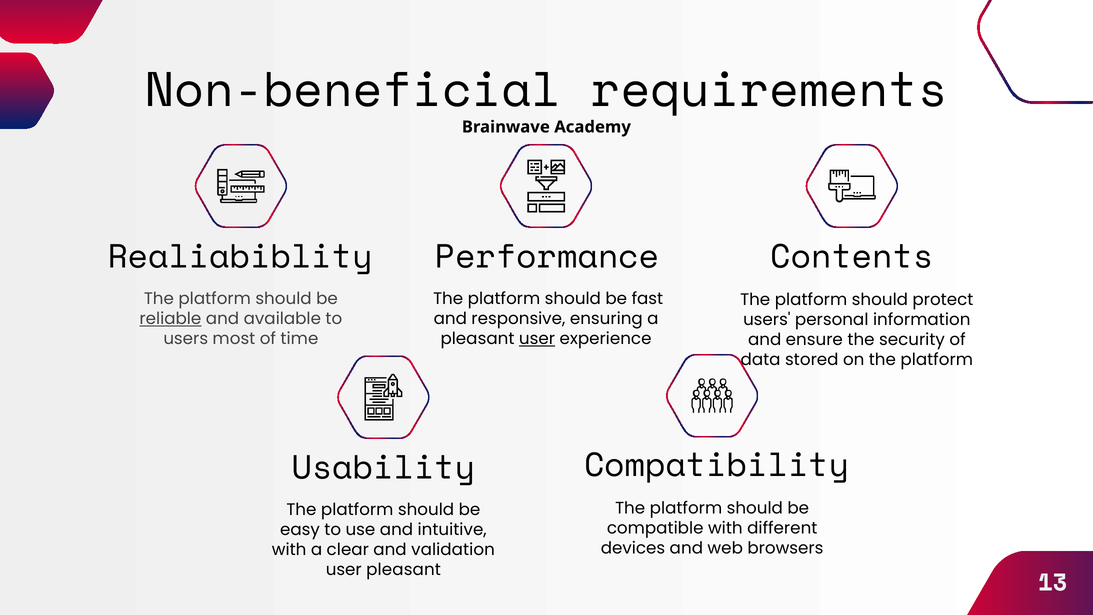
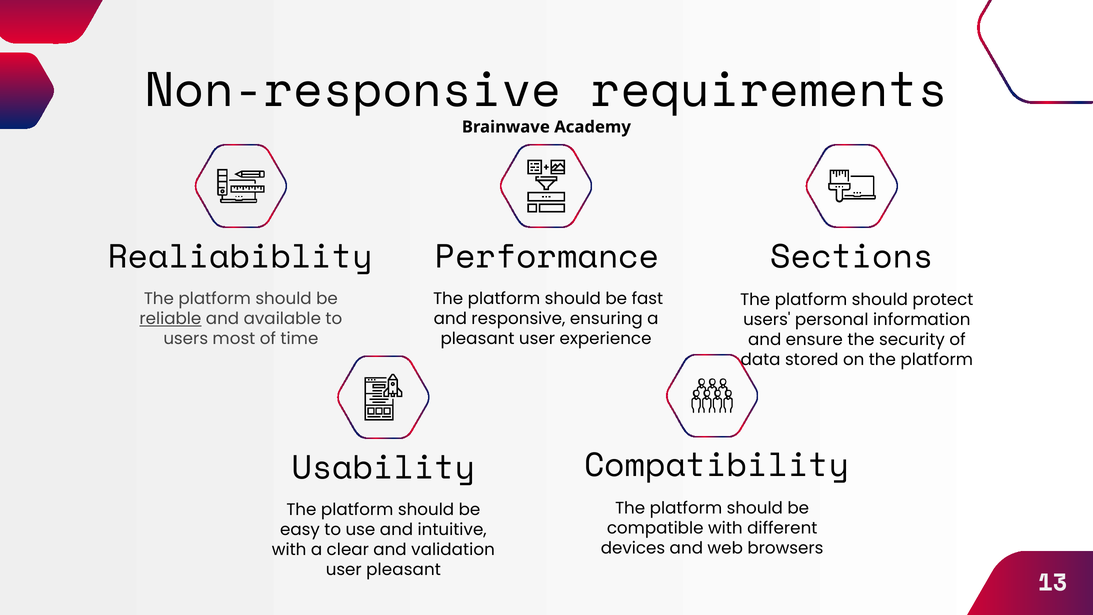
Non-beneficial: Non-beneficial -> Non-responsive (353, 90)
Contents: Contents -> Sections (852, 256)
user underline: present -> none (537, 339)
